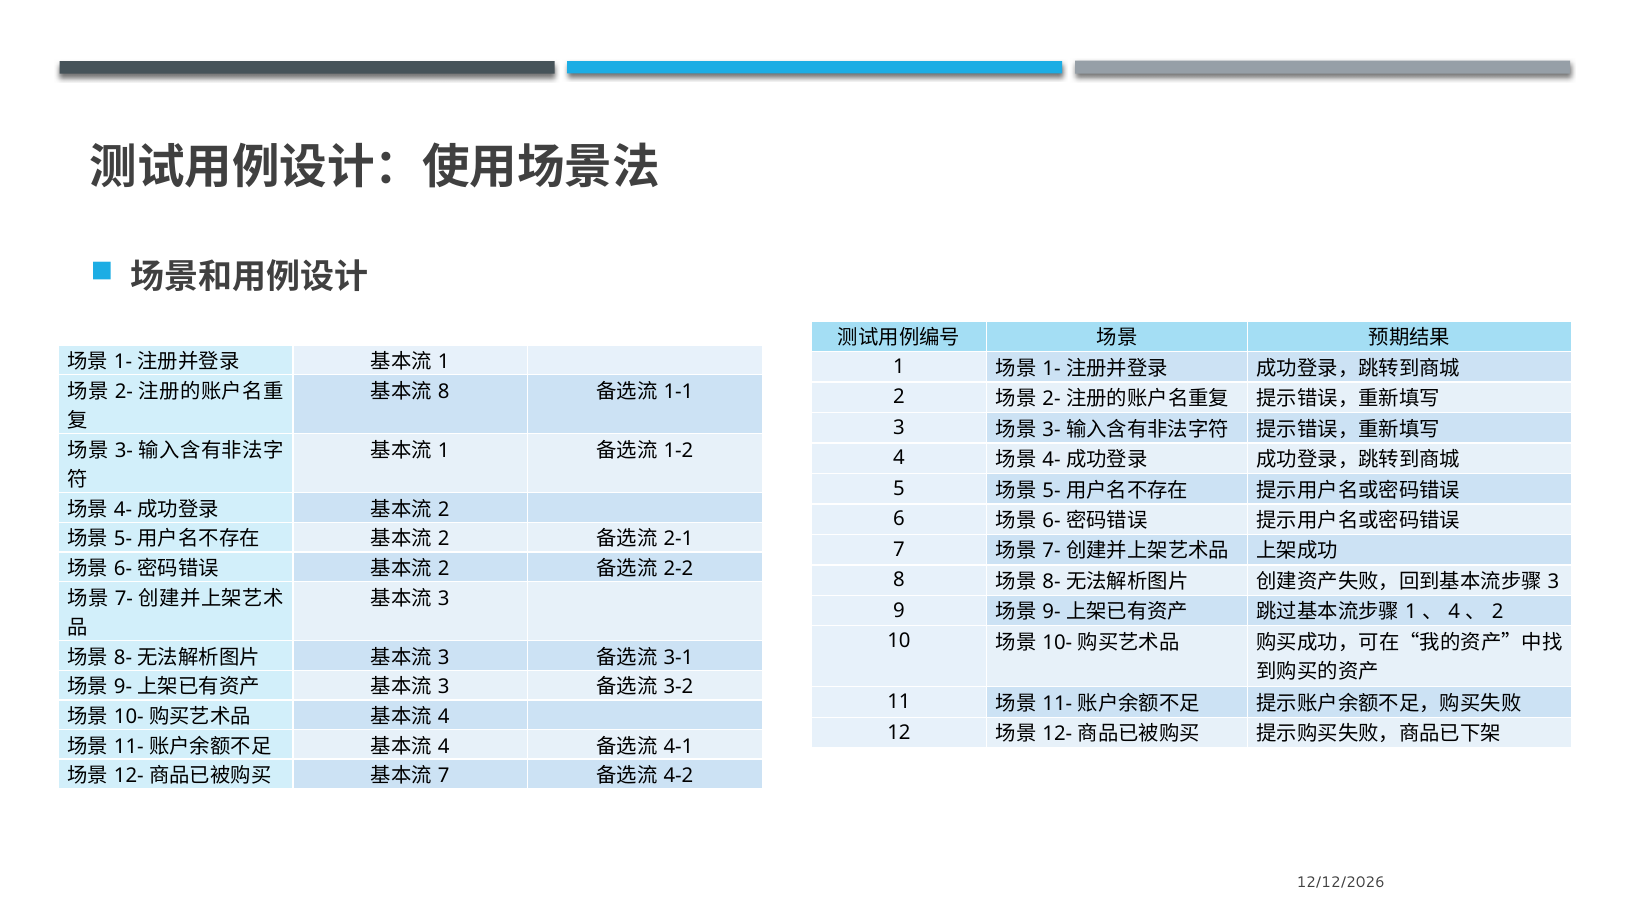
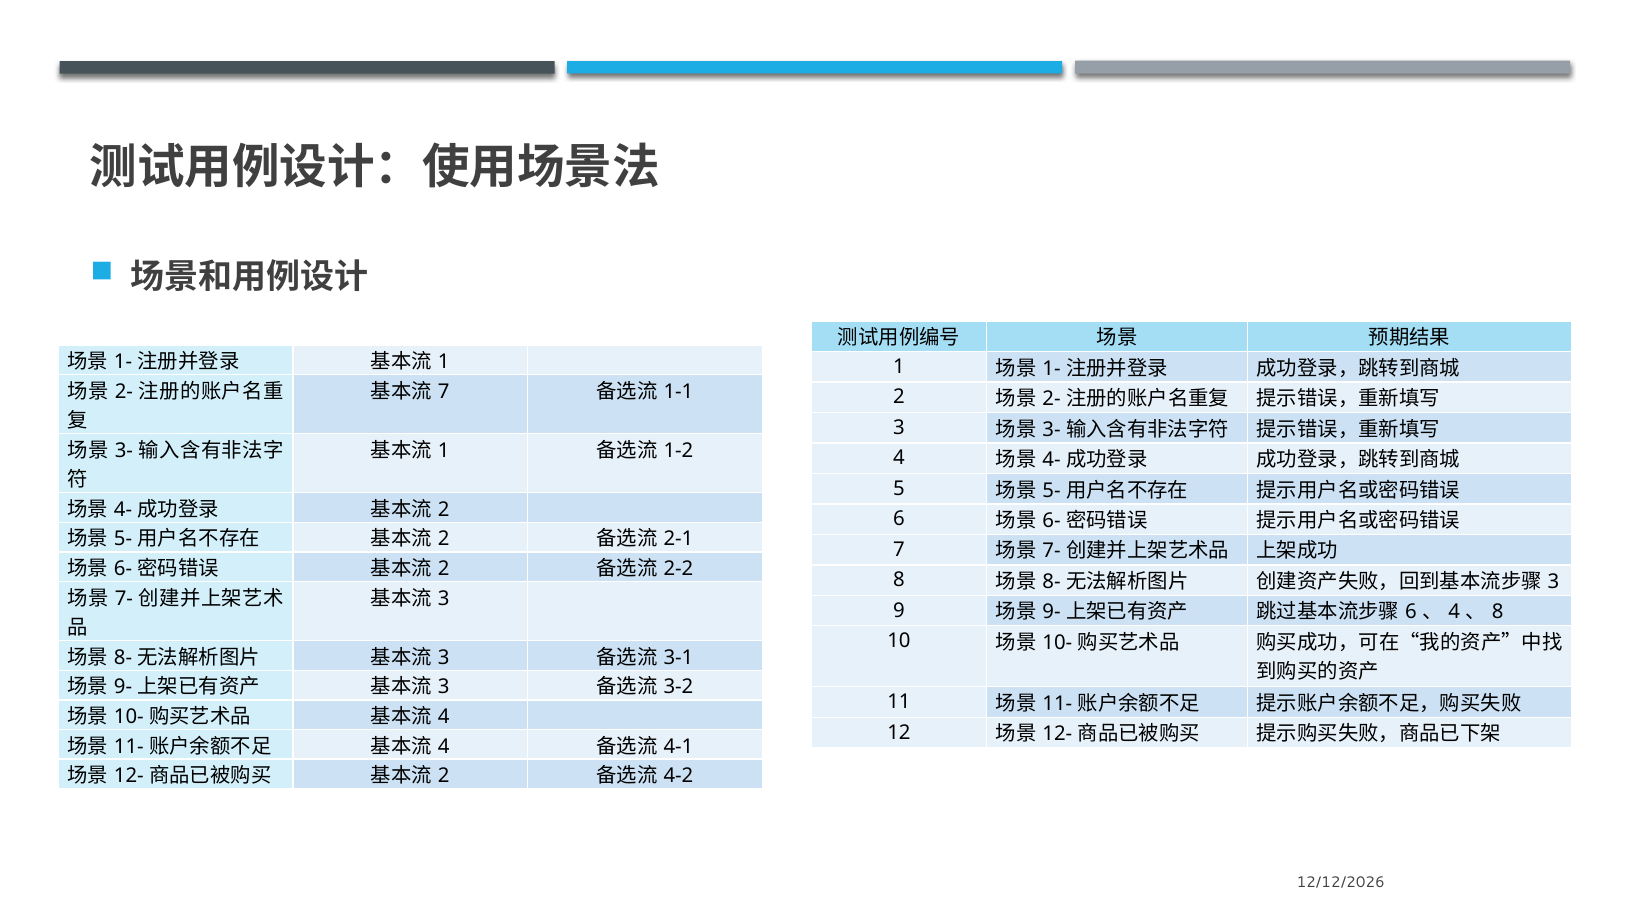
8: 8 -> 7 (444, 391)
1: 1 -> 6 (1411, 612)
2: 2 -> 8 (1498, 612)
7: 7 -> 2 (444, 776)
